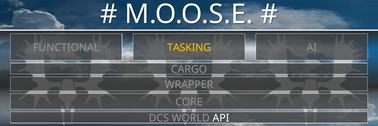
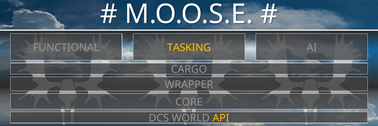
API colour: white -> yellow (221, 118)
